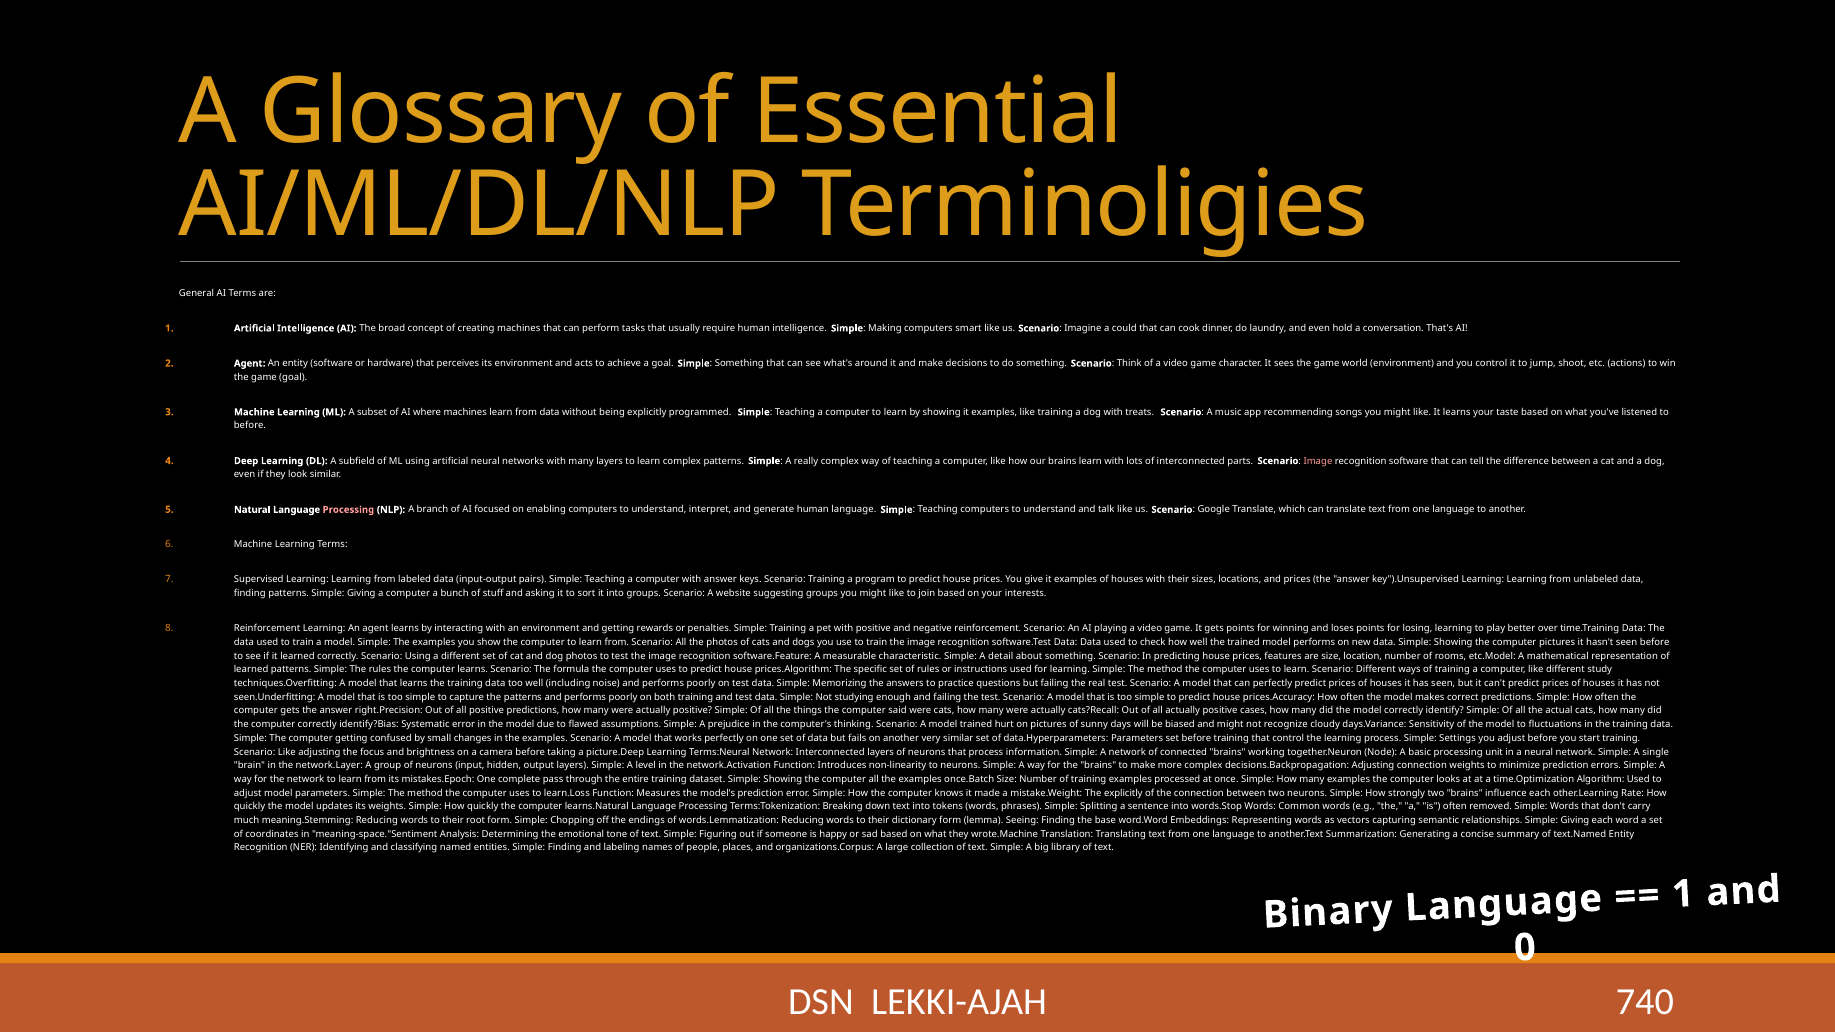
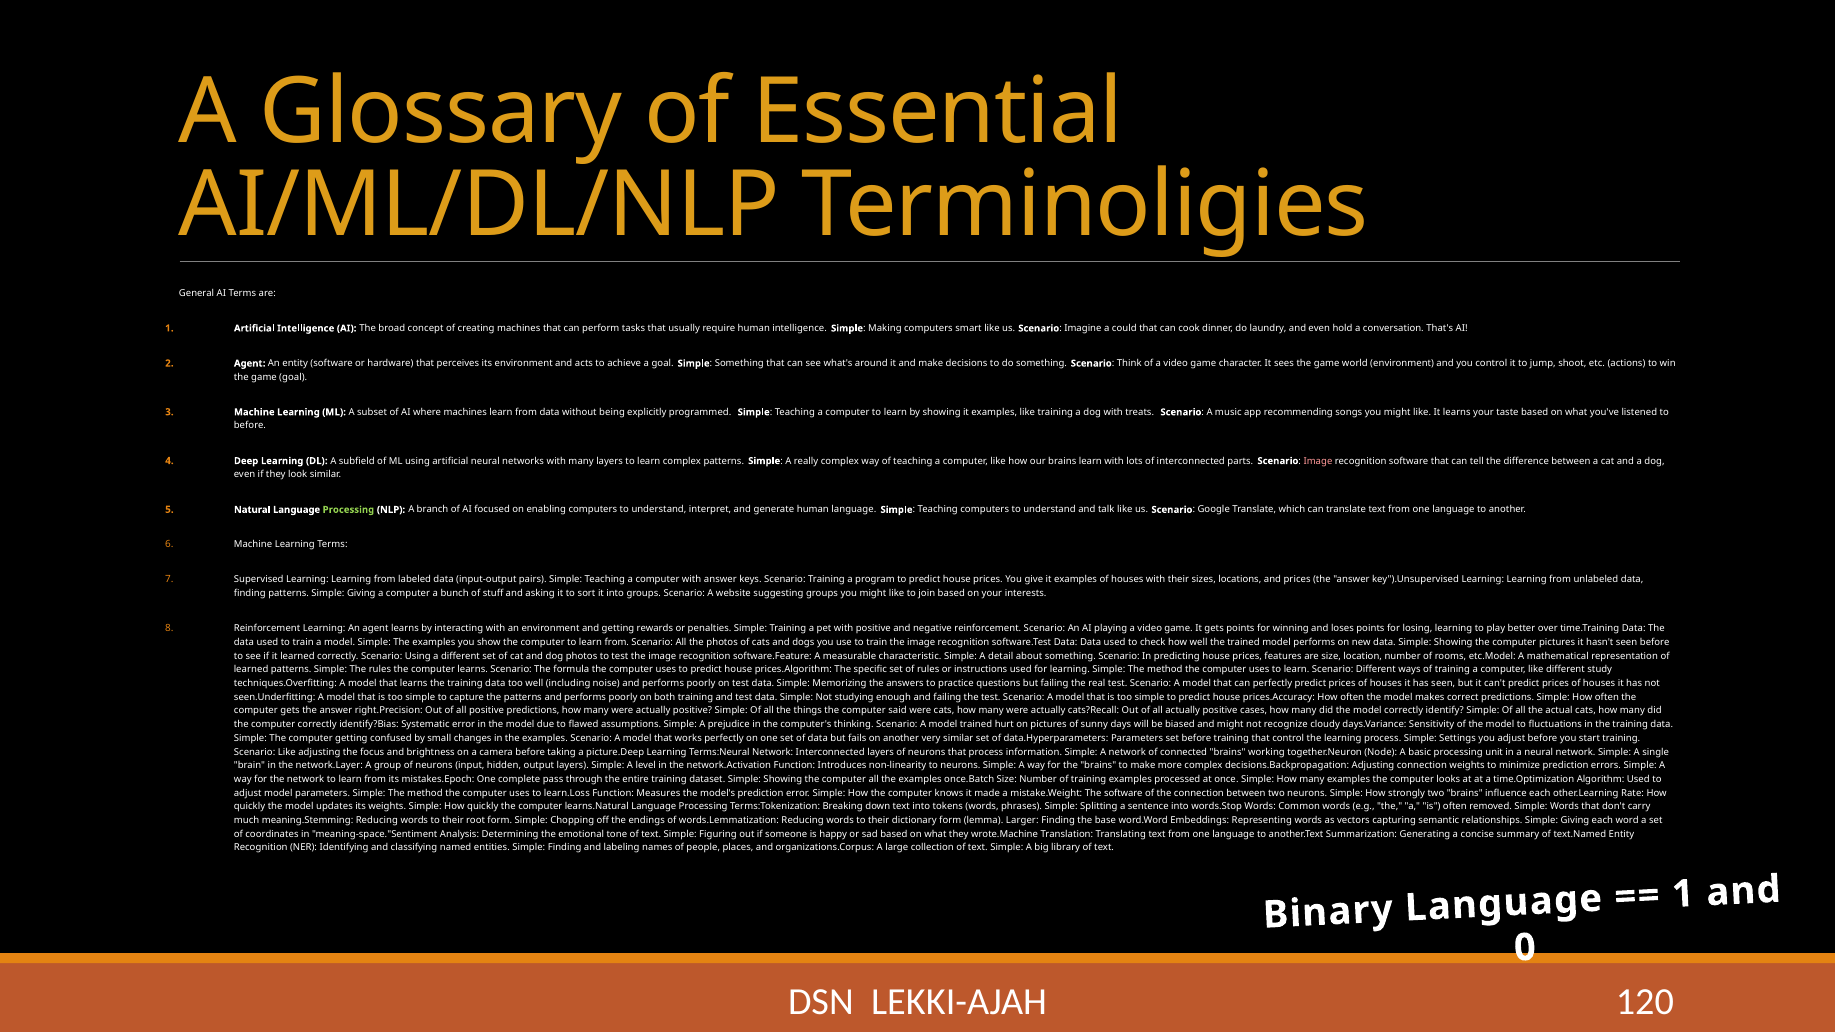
Processing colour: pink -> light green (348, 510)
The explicitly: explicitly -> software (1123, 793)
Seeing: Seeing -> Larger (1022, 821)
740: 740 -> 120 (1645, 1002)
